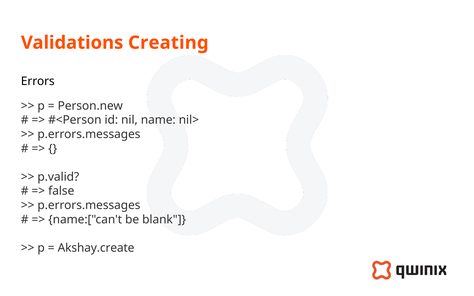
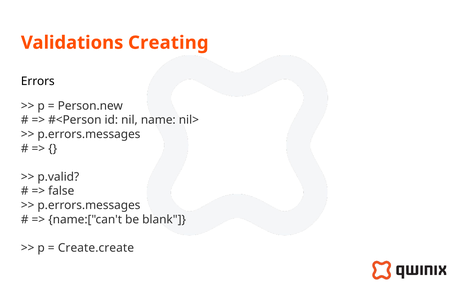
Akshay.create: Akshay.create -> Create.create (96, 248)
